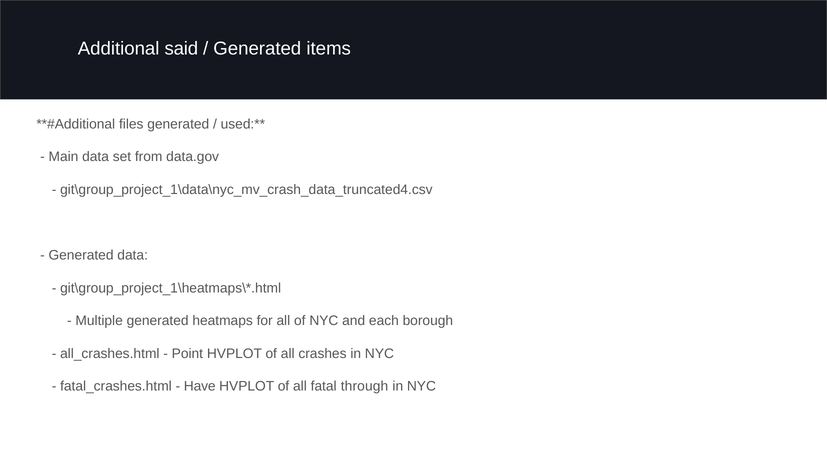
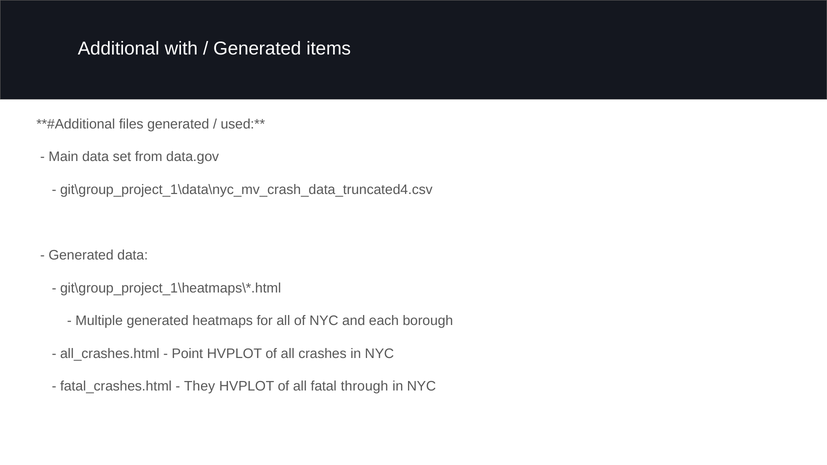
said: said -> with (181, 49)
Have: Have -> They (200, 386)
